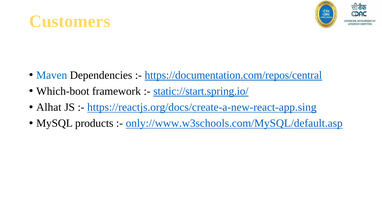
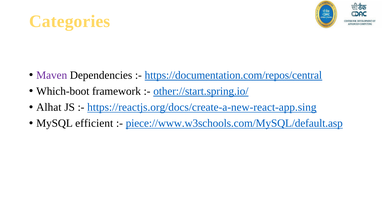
Customers: Customers -> Categories (70, 21)
Maven colour: blue -> purple (52, 75)
static://start.spring.io/: static://start.spring.io/ -> other://start.spring.io/ (201, 91)
products: products -> efficient (94, 123)
only://www.w3schools.com/MySQL/default.asp: only://www.w3schools.com/MySQL/default.asp -> piece://www.w3schools.com/MySQL/default.asp (234, 123)
